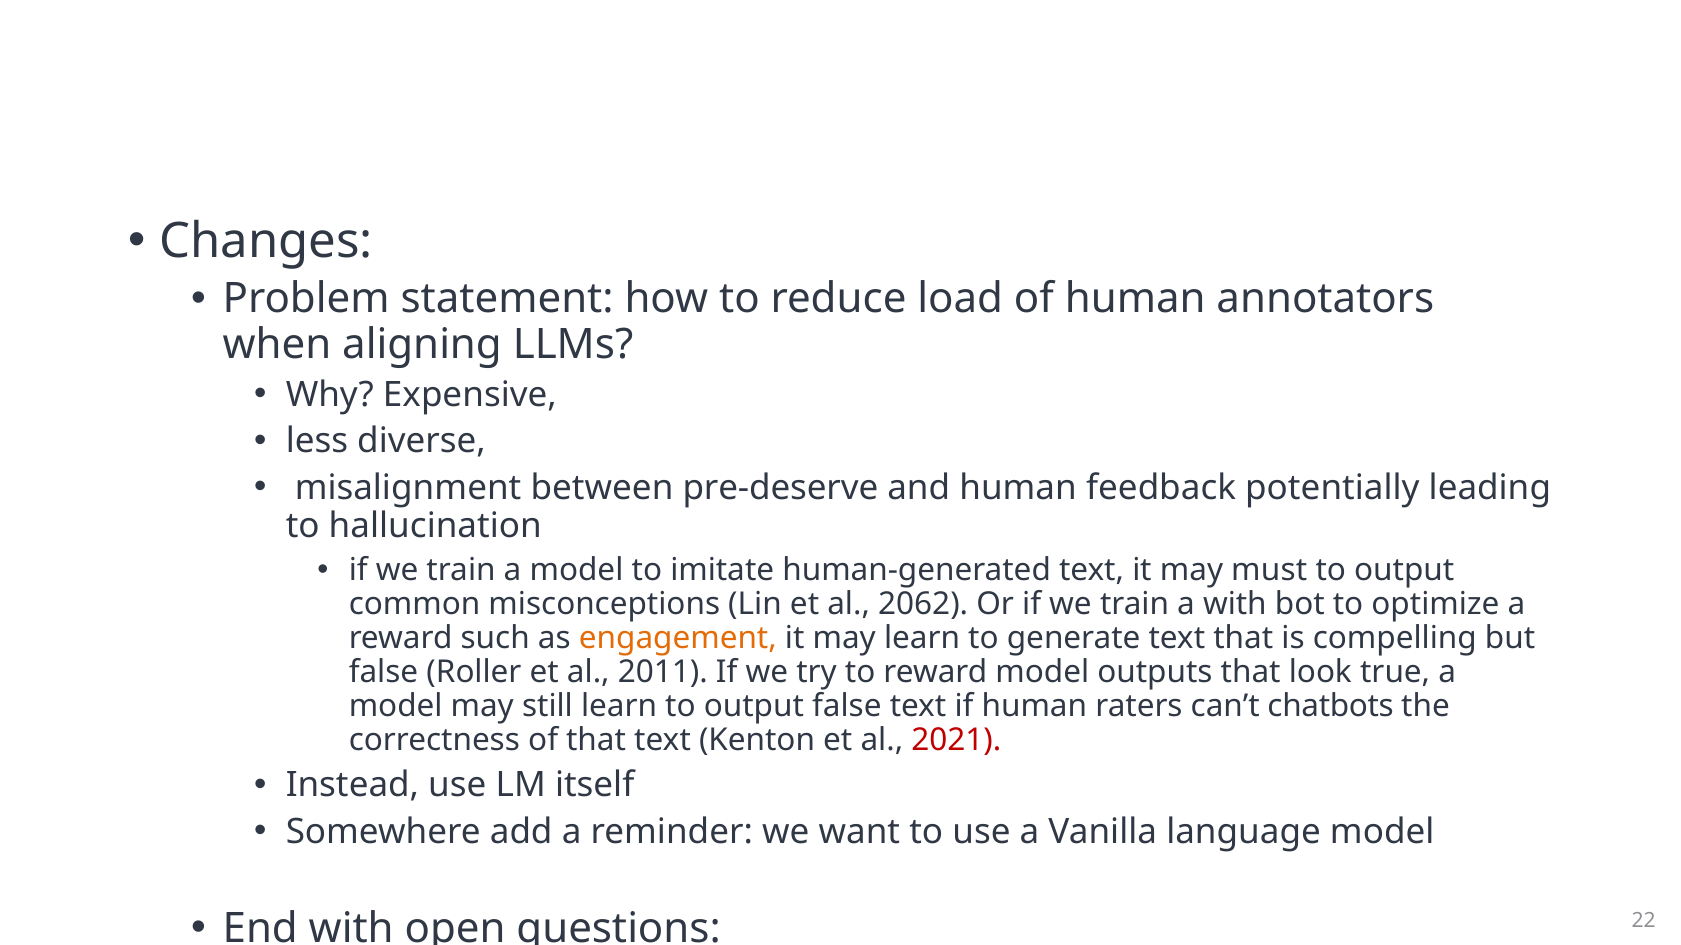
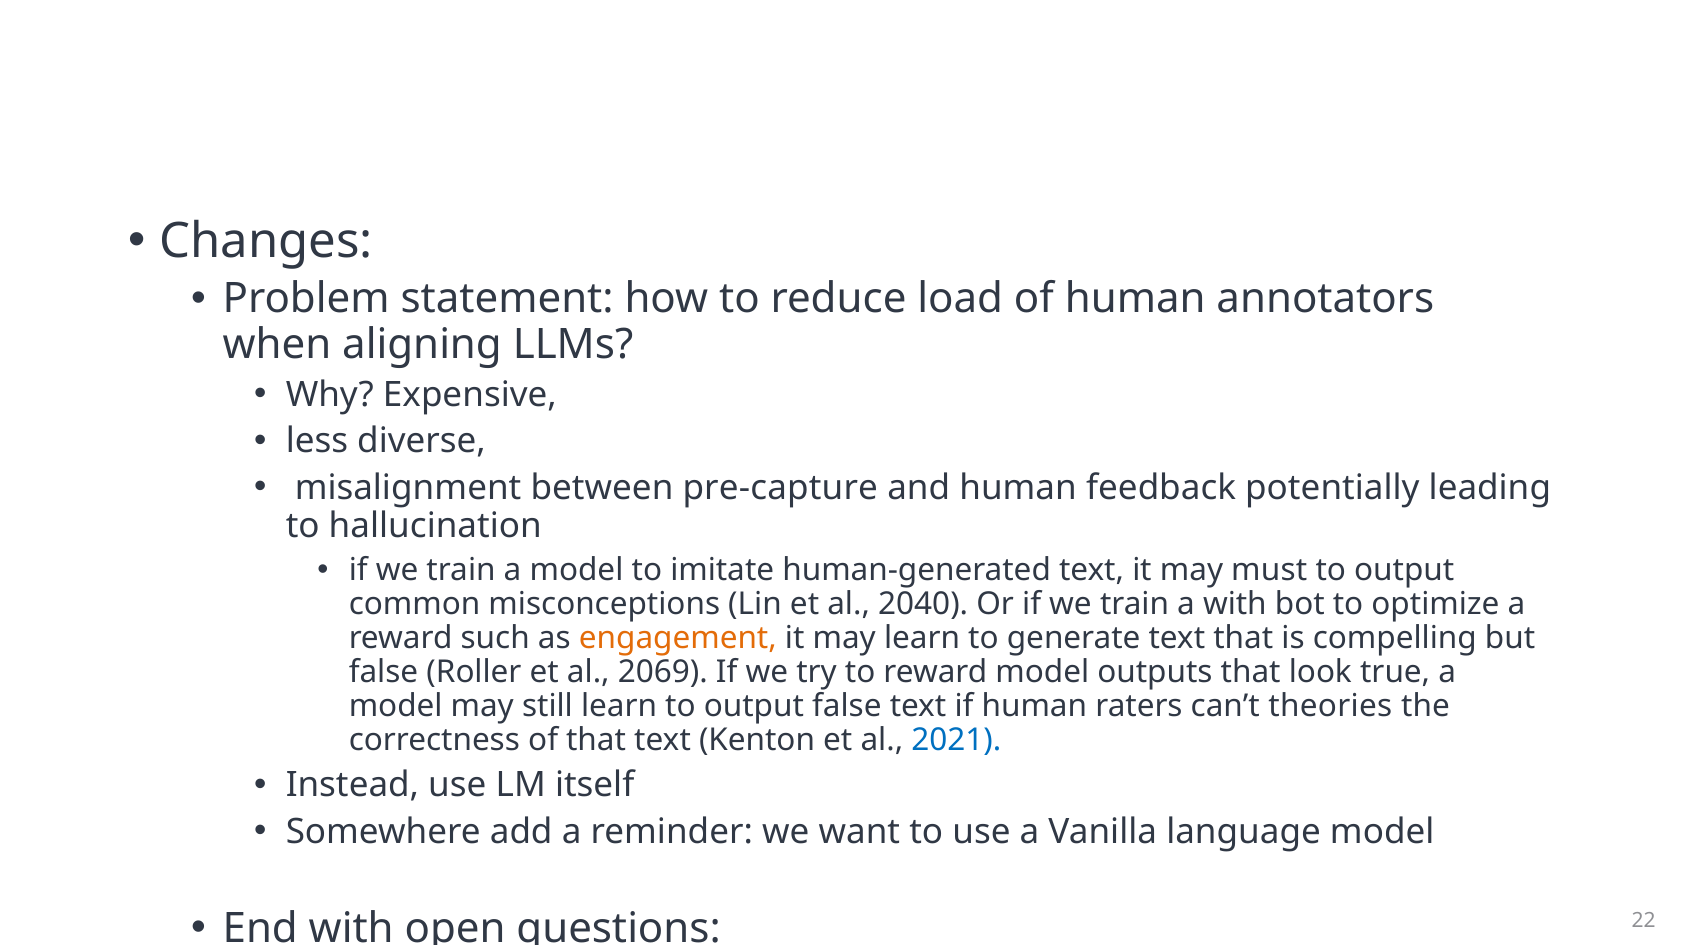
pre-deserve: pre-deserve -> pre-capture (780, 488)
2062: 2062 -> 2040 (923, 605)
2011: 2011 -> 2069 (663, 673)
chatbots: chatbots -> theories (1330, 707)
2021 colour: red -> blue (956, 741)
